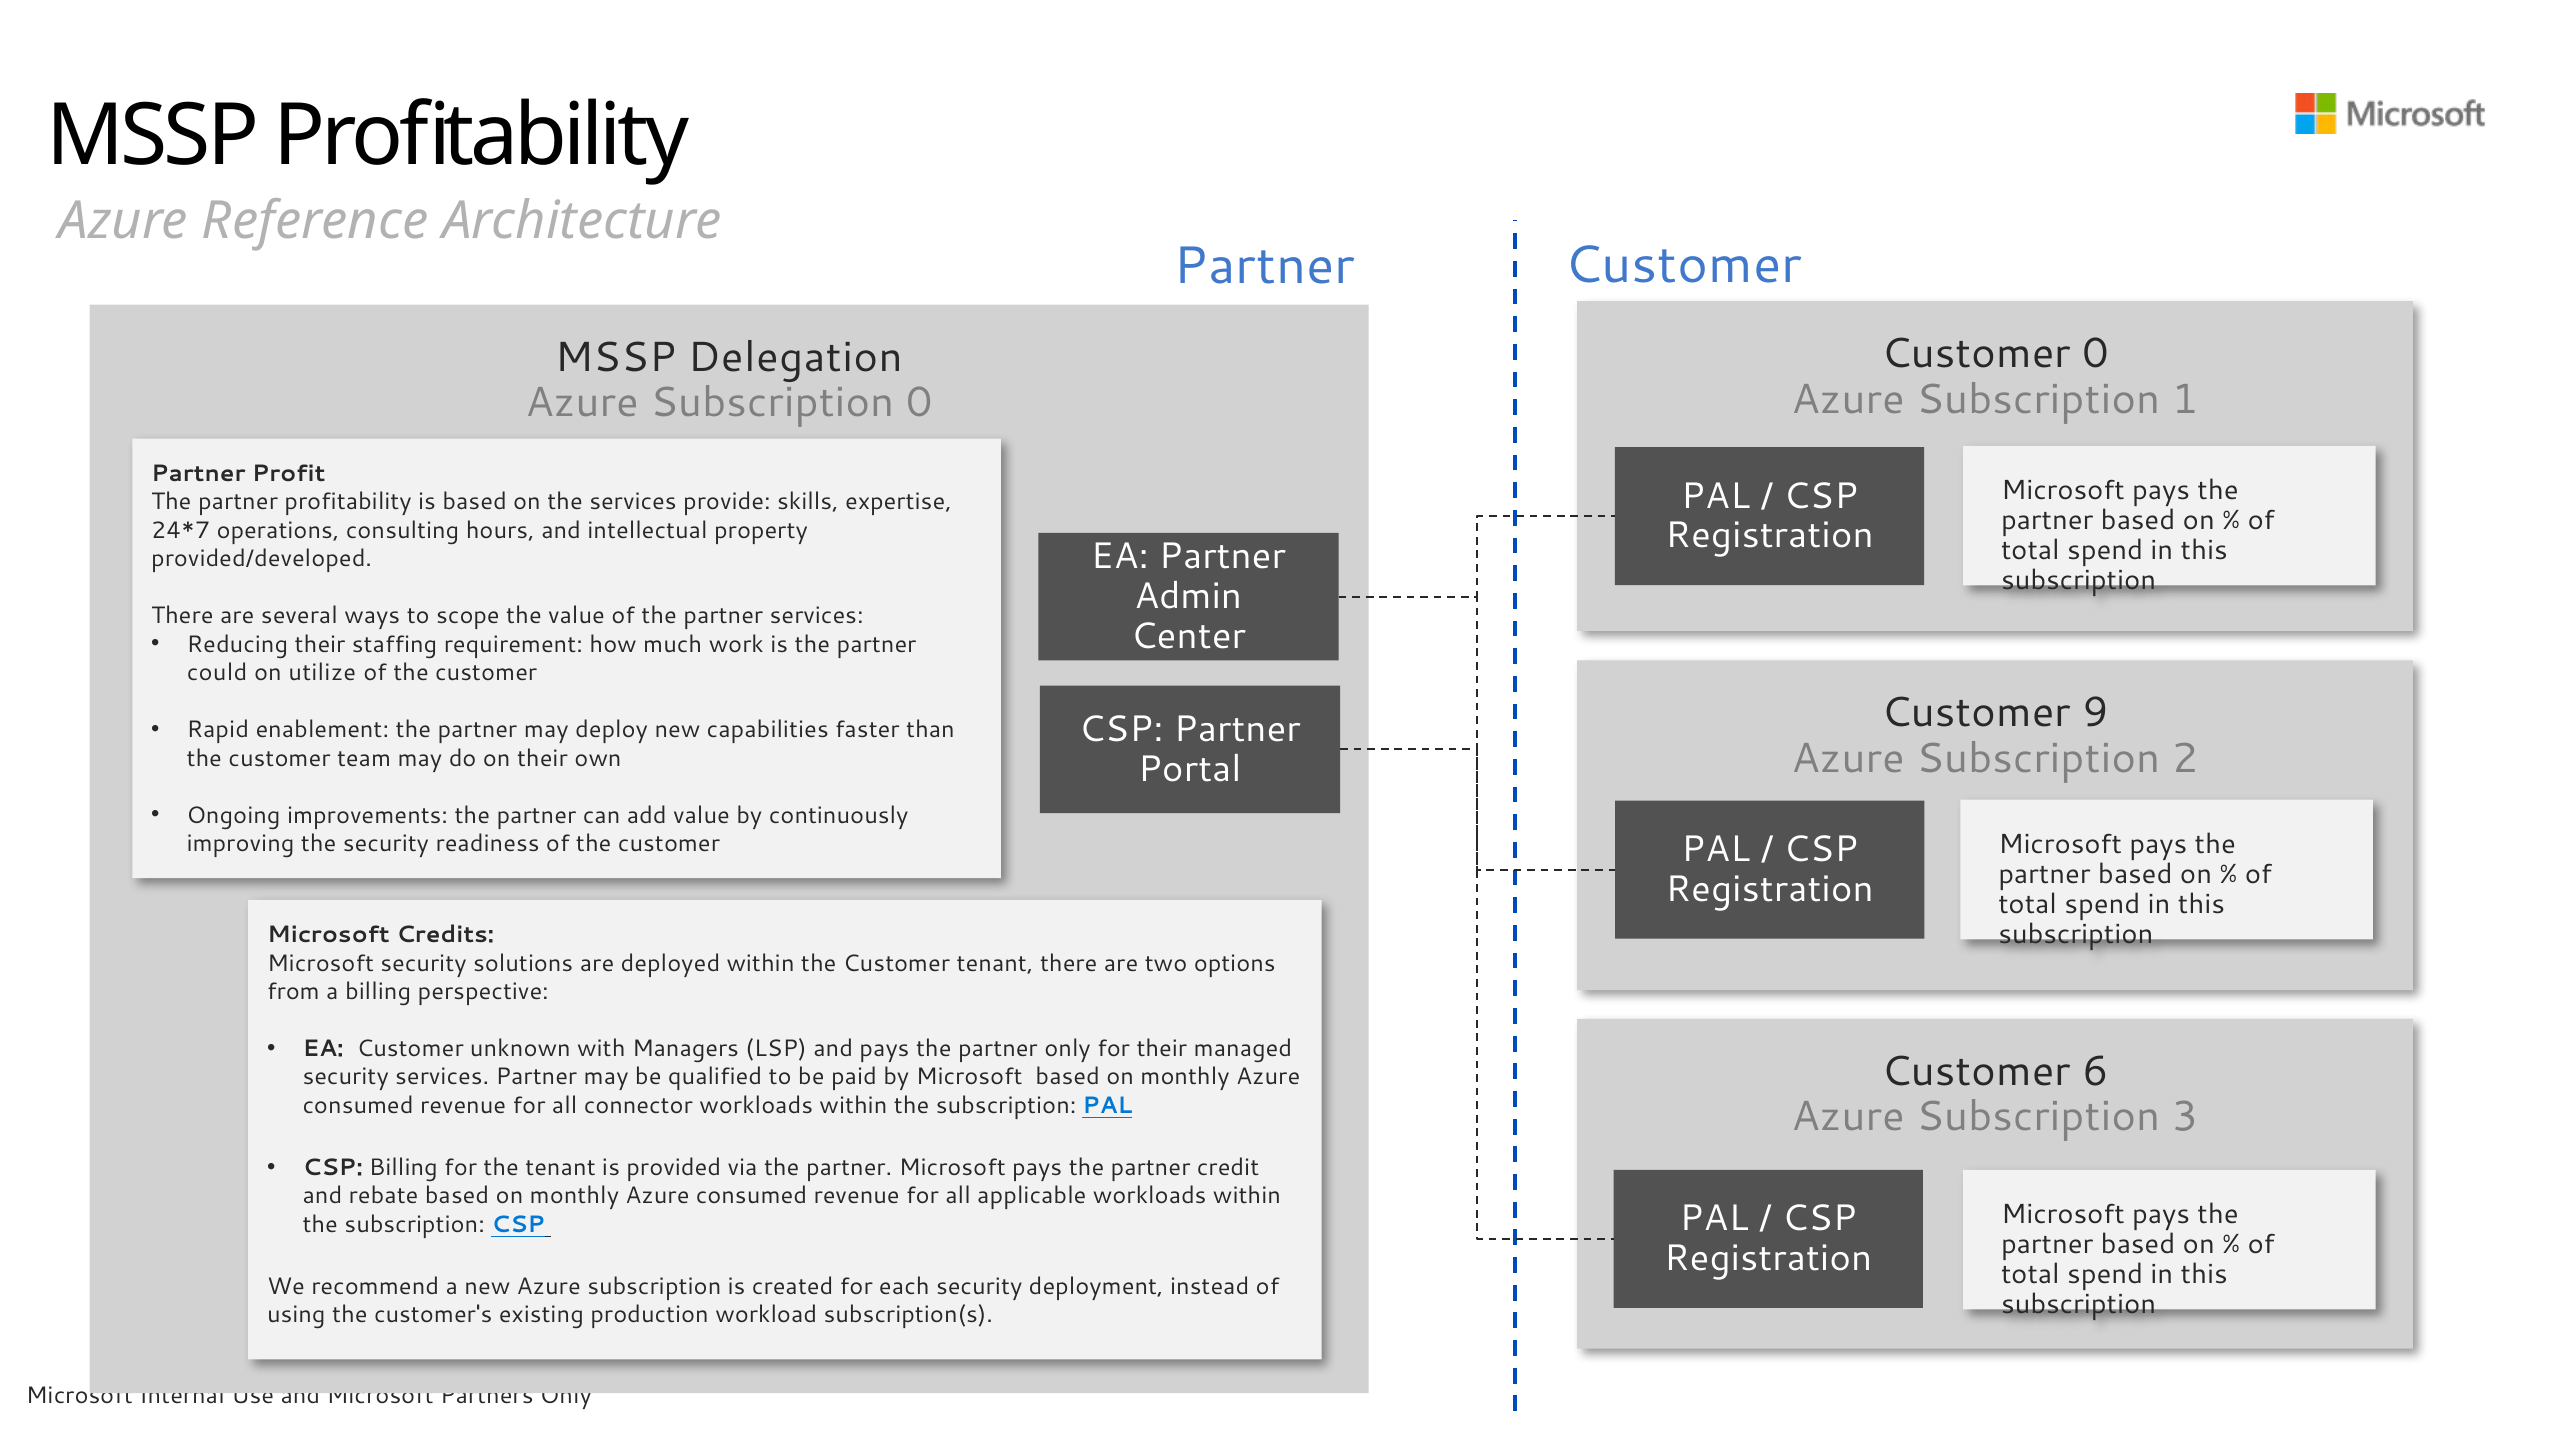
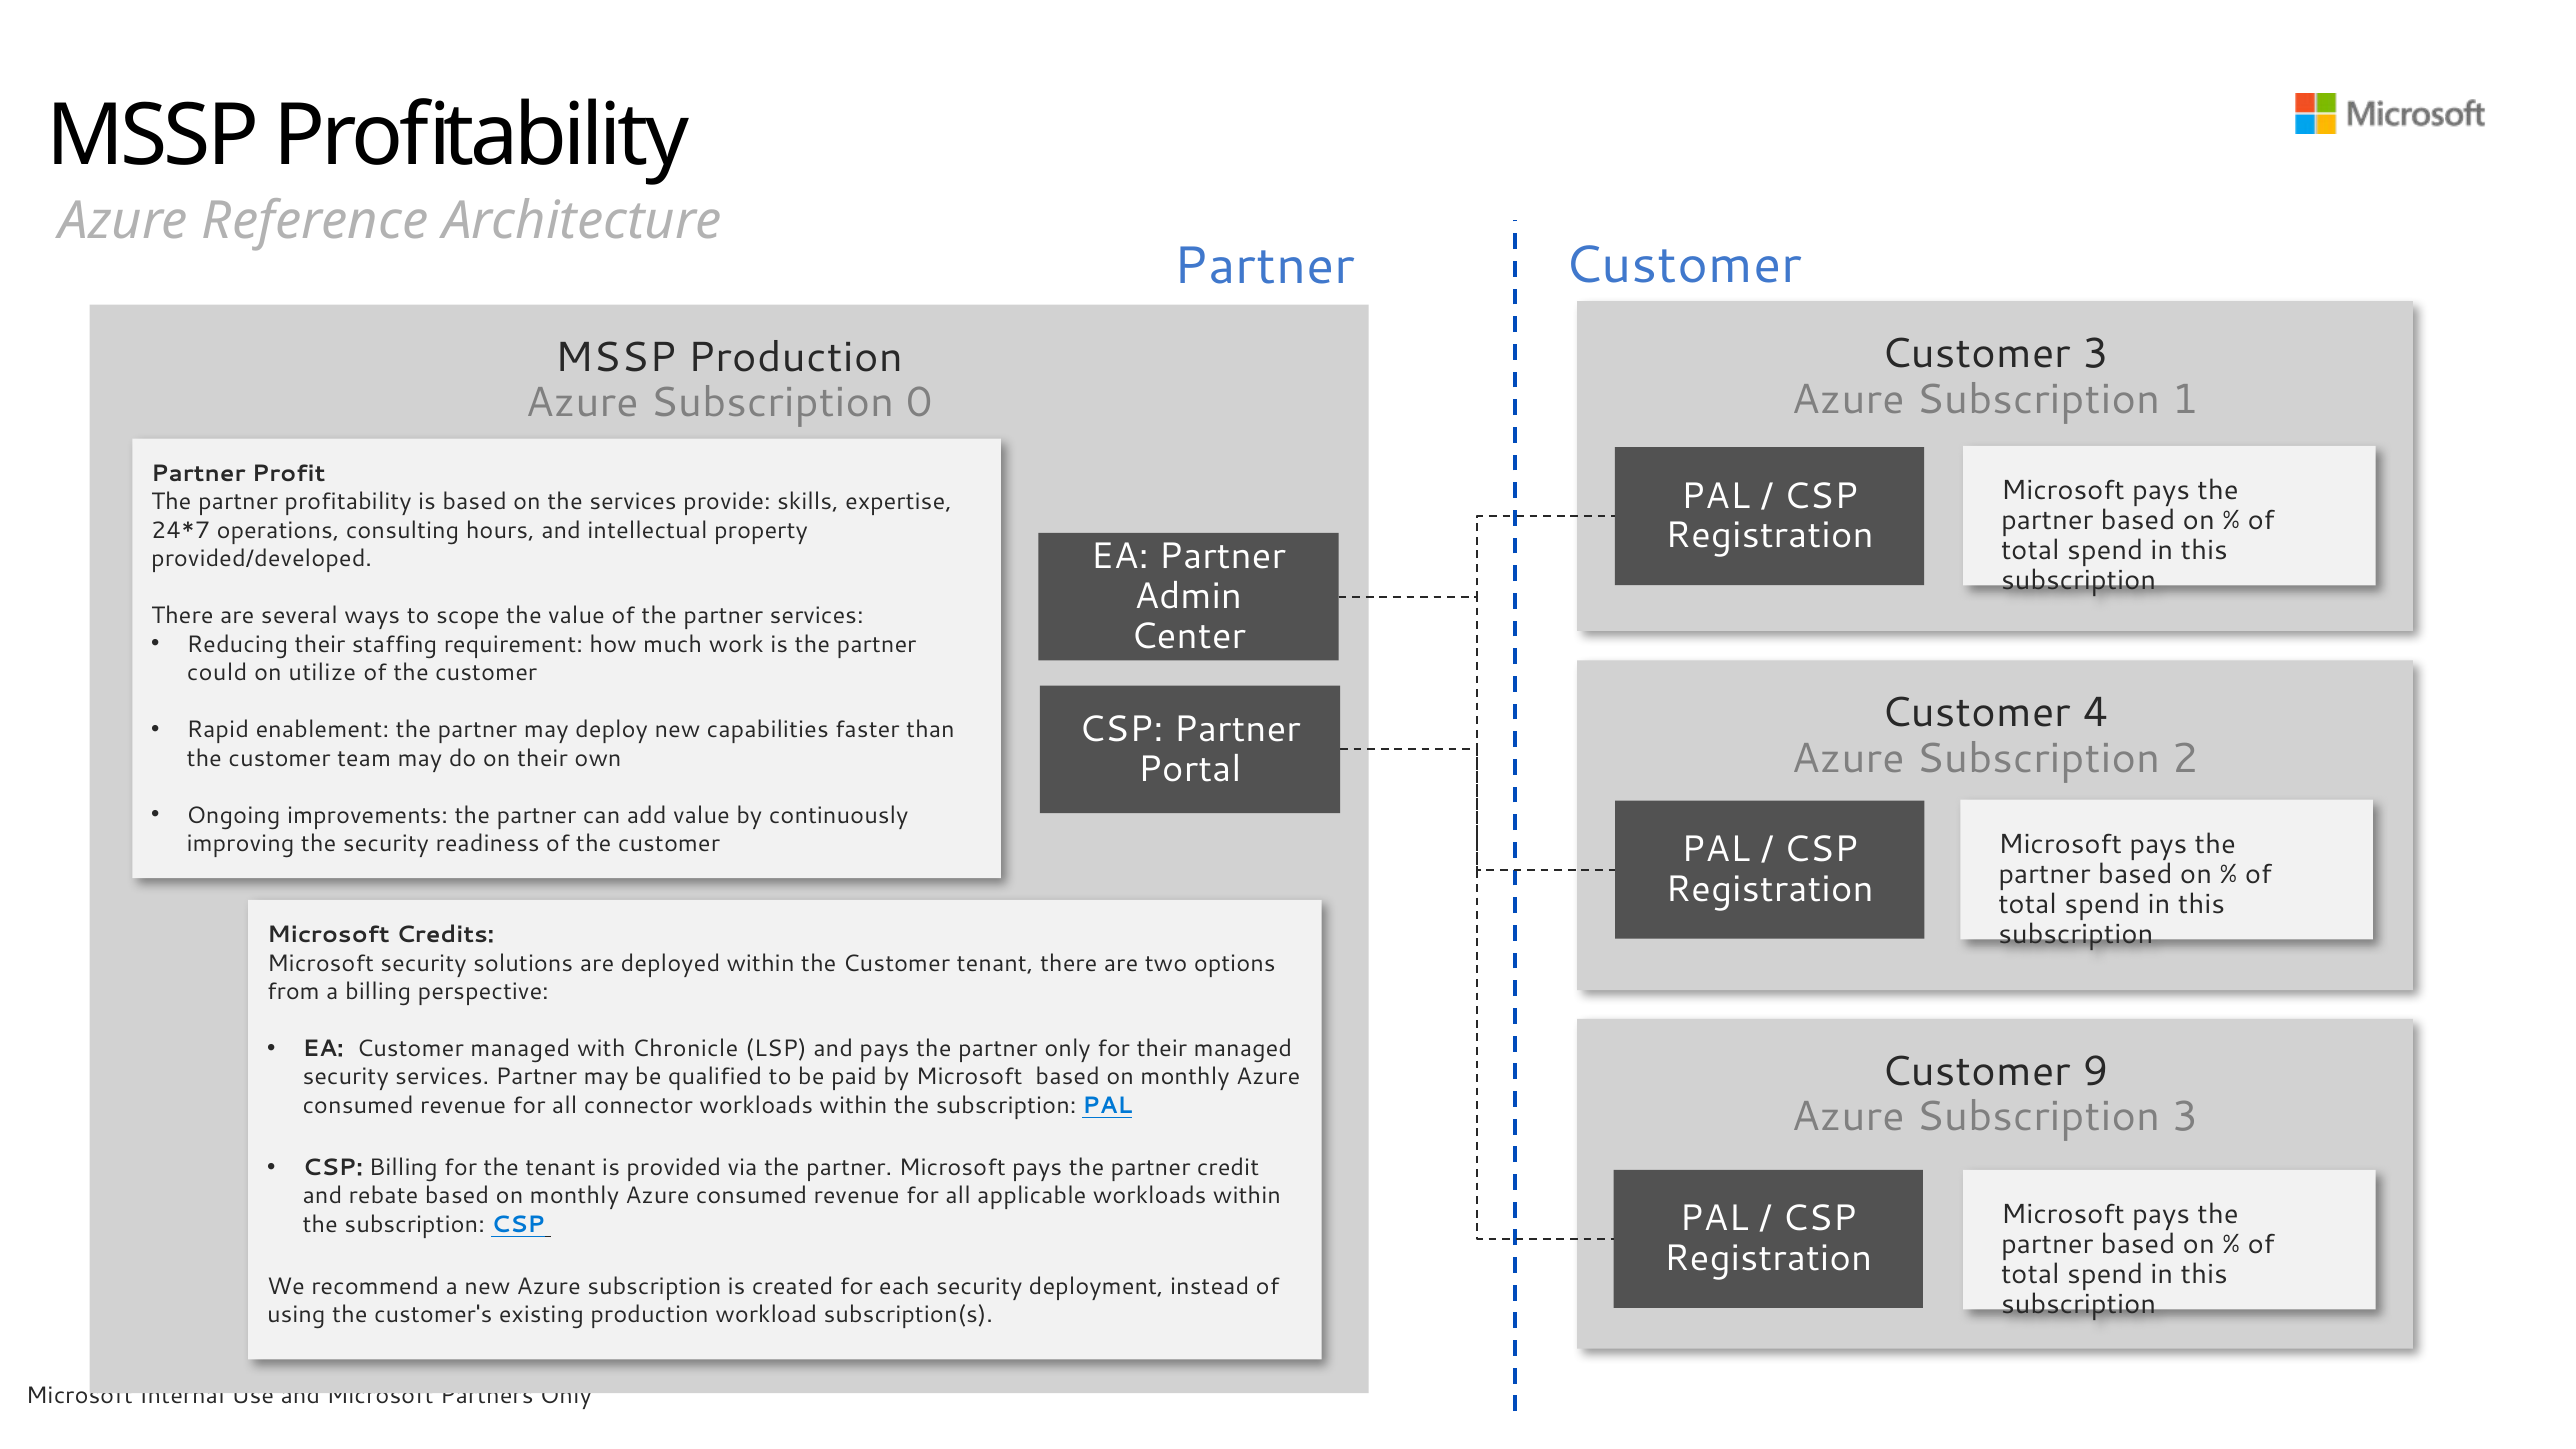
Customer 0: 0 -> 3 (2095, 354)
MSSP Delegation: Delegation -> Production (795, 357)
9: 9 -> 4 (2095, 713)
Customer unknown: unknown -> managed (520, 1048)
Managers: Managers -> Chronicle (685, 1048)
6: 6 -> 9 (2095, 1071)
